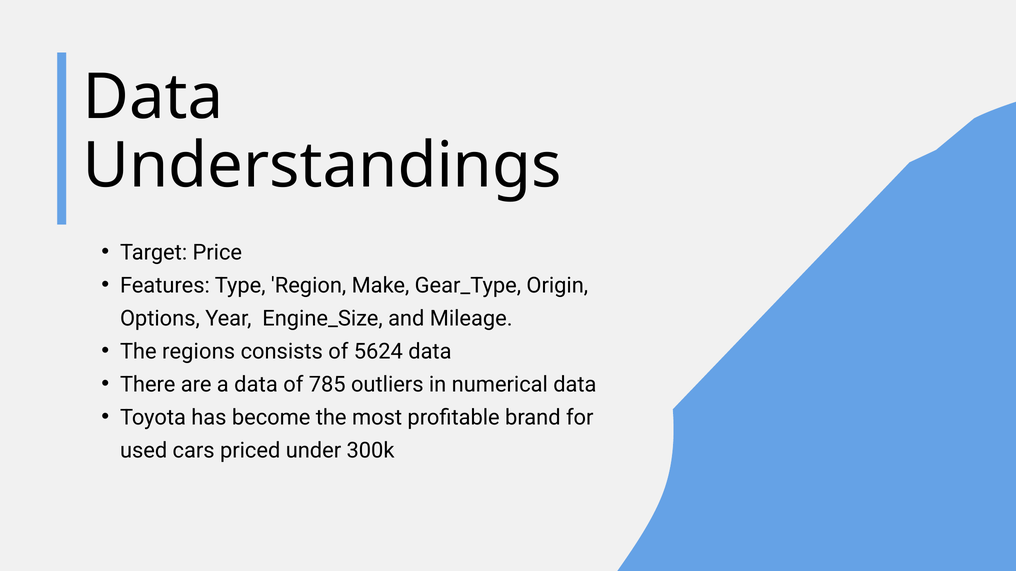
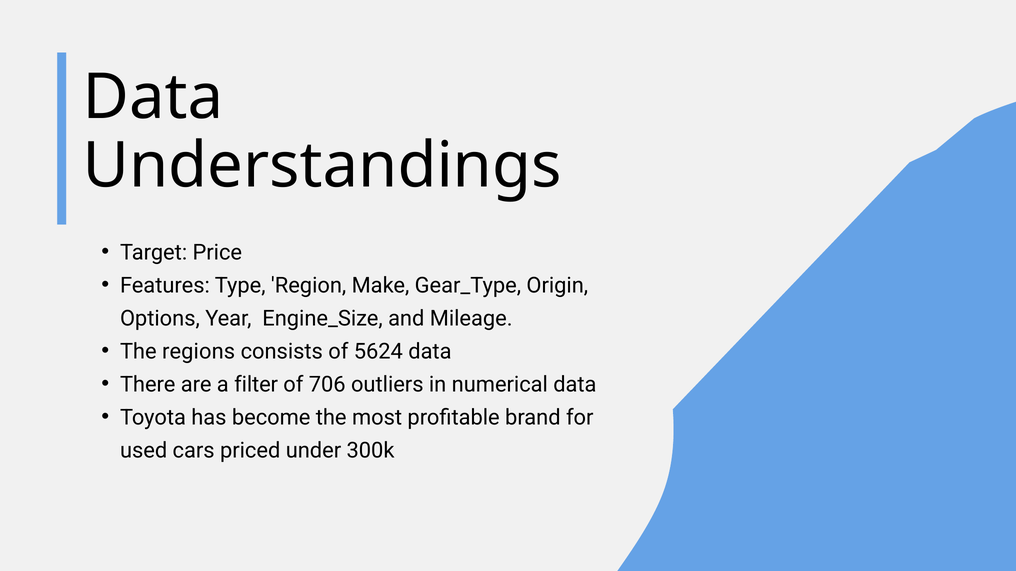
a data: data -> filter (256, 385)
785: 785 -> 706 (327, 385)
